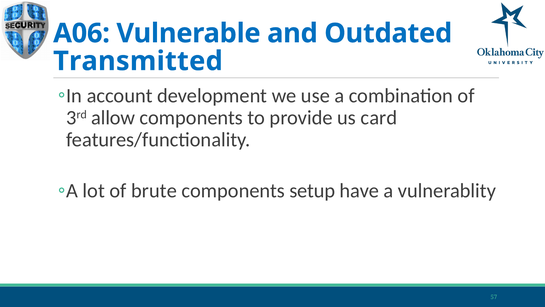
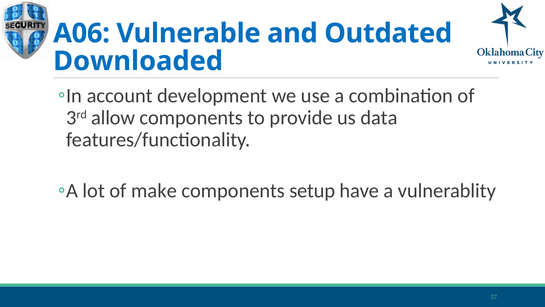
Transmitted: Transmitted -> Downloaded (138, 61)
card: card -> data (379, 118)
brute: brute -> make (154, 191)
